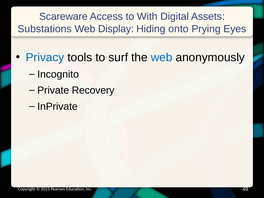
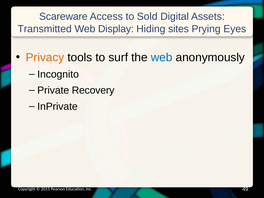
With: With -> Sold (147, 17)
Substations: Substations -> Transmitted (45, 29)
onto: onto -> sites (179, 29)
Privacy colour: blue -> orange (45, 57)
